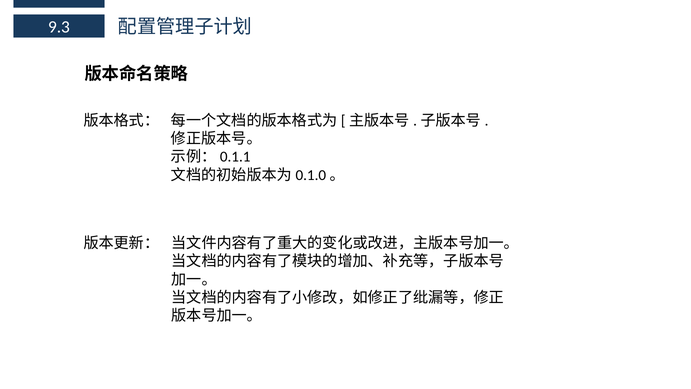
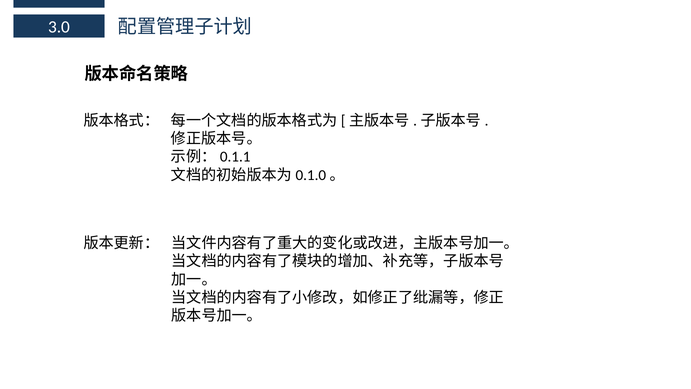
9.3: 9.3 -> 3.0 (59, 27)
